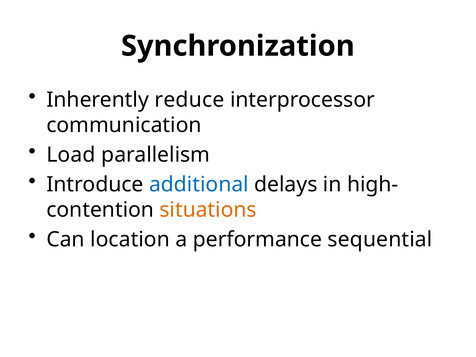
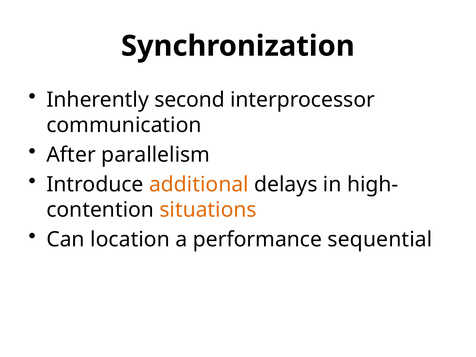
reduce: reduce -> second (190, 100)
Load: Load -> After (71, 155)
additional colour: blue -> orange (199, 185)
